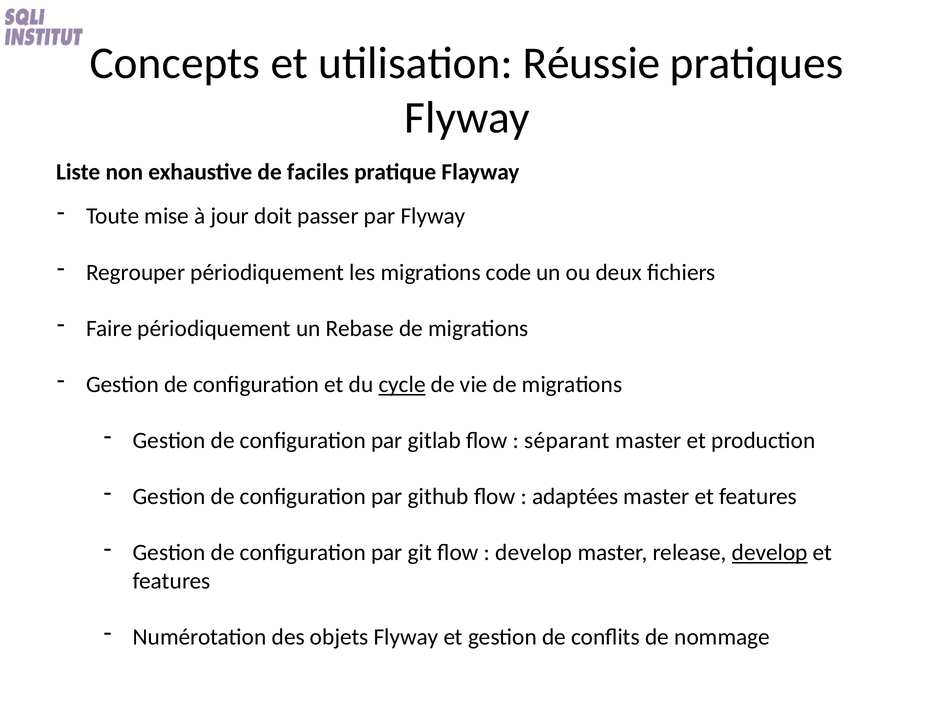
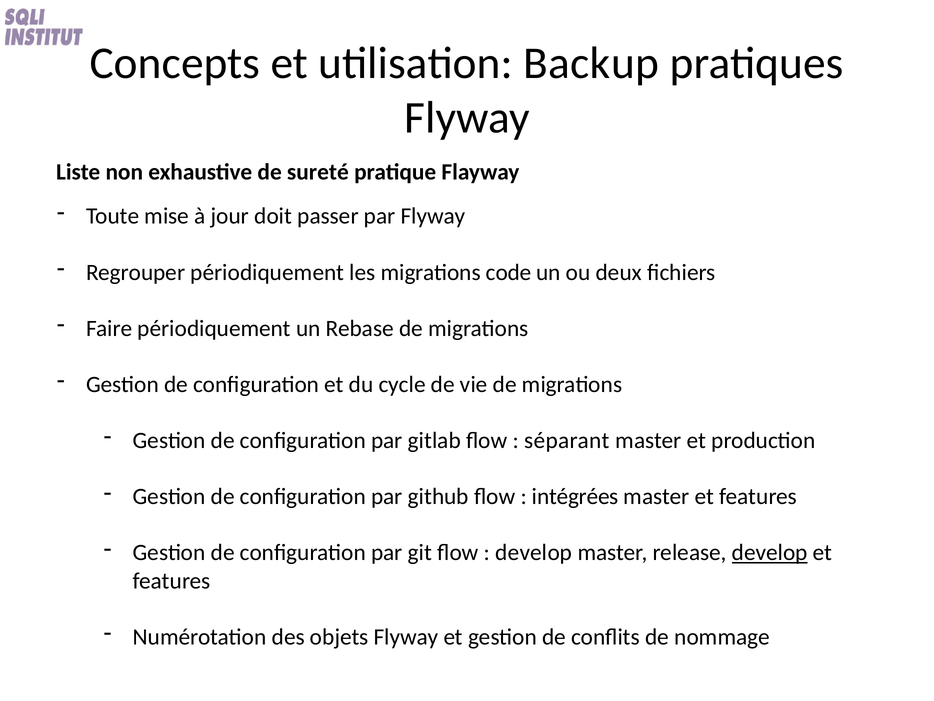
Réussie: Réussie -> Backup (591, 63)
faciles: faciles -> sureté (318, 172)
cycle underline: present -> none (402, 384)
adaptées: adaptées -> intégrées (575, 496)
